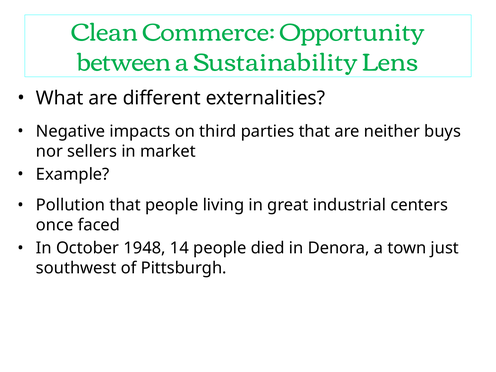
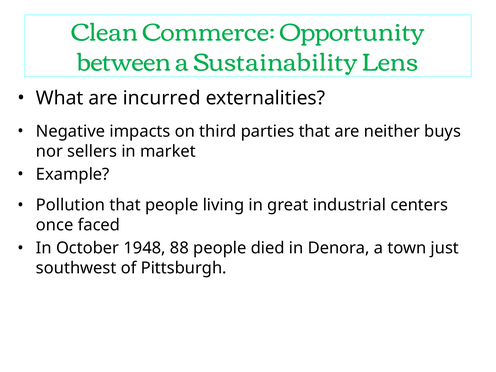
different: different -> incurred (162, 98)
14: 14 -> 88 (179, 248)
